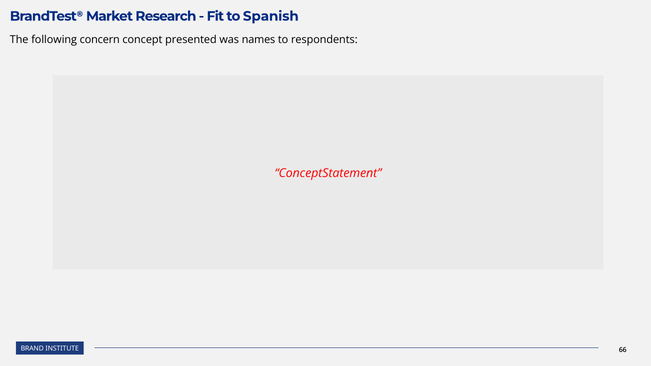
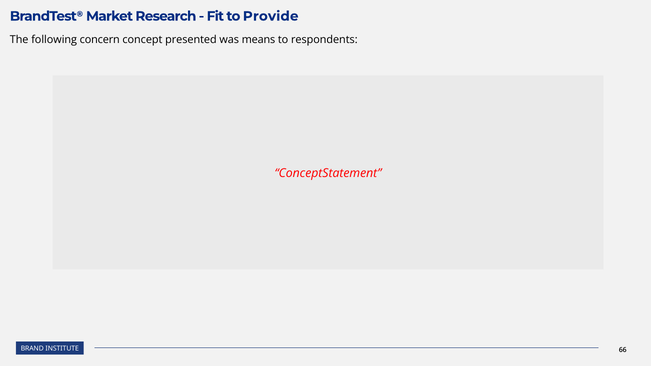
Spanish: Spanish -> Provide (271, 16)
names: names -> means (259, 40)
